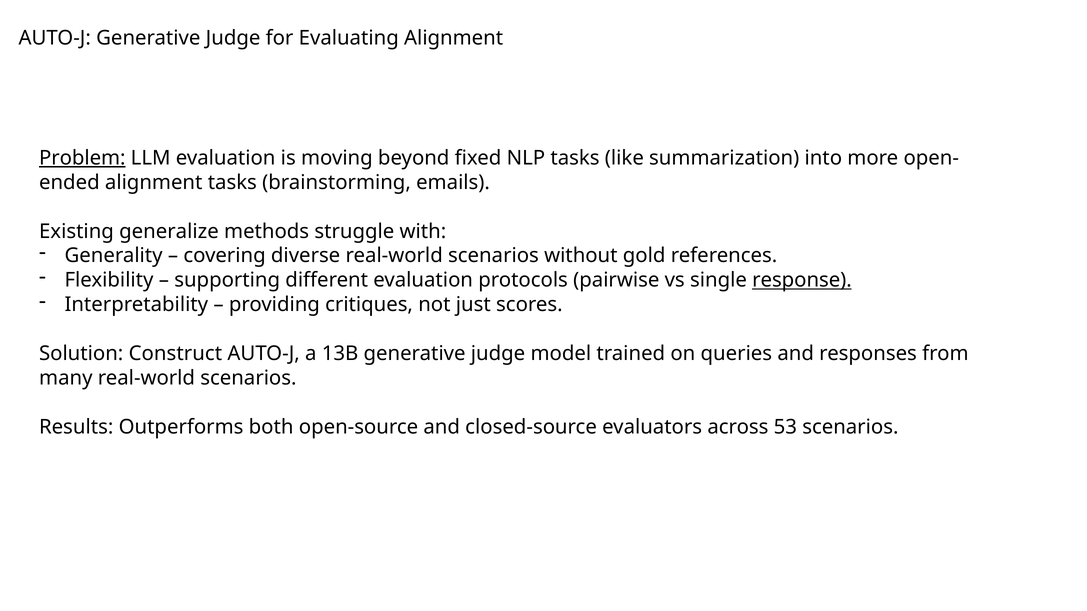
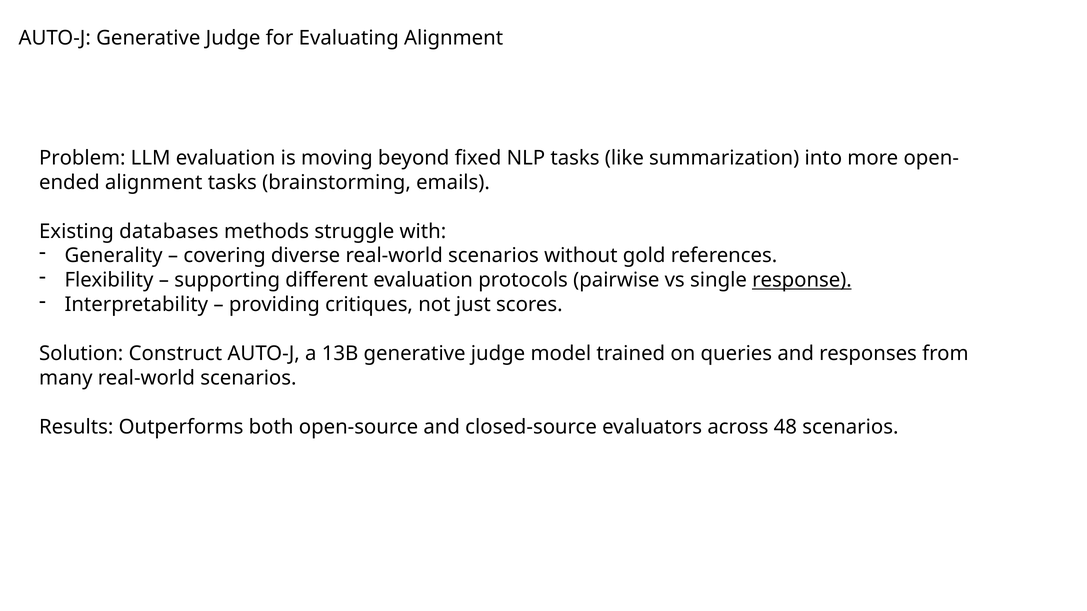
Problem underline: present -> none (82, 158)
generalize: generalize -> databases (169, 231)
53: 53 -> 48 (785, 427)
